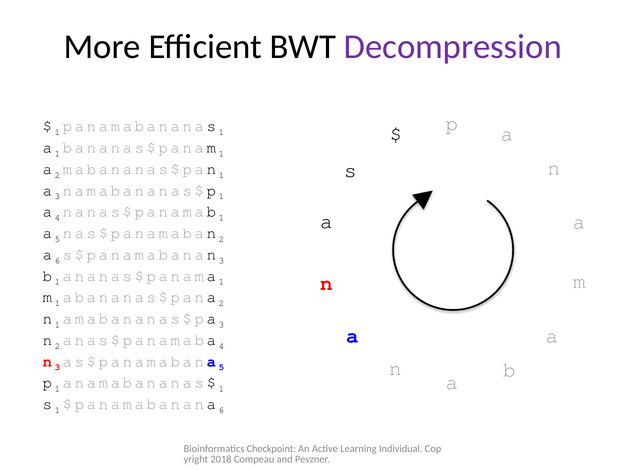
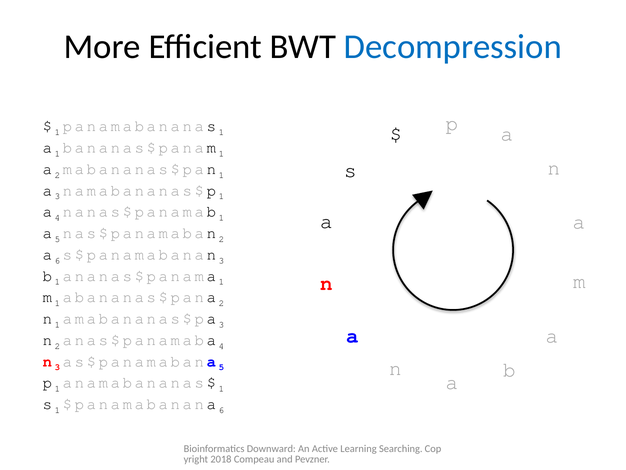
Decompression colour: purple -> blue (453, 47)
Checkpoint: Checkpoint -> Downward (271, 448)
Individual: Individual -> Searching (401, 448)
